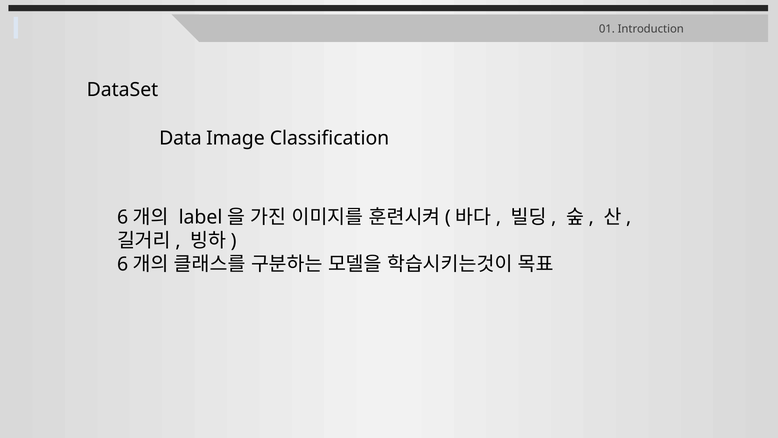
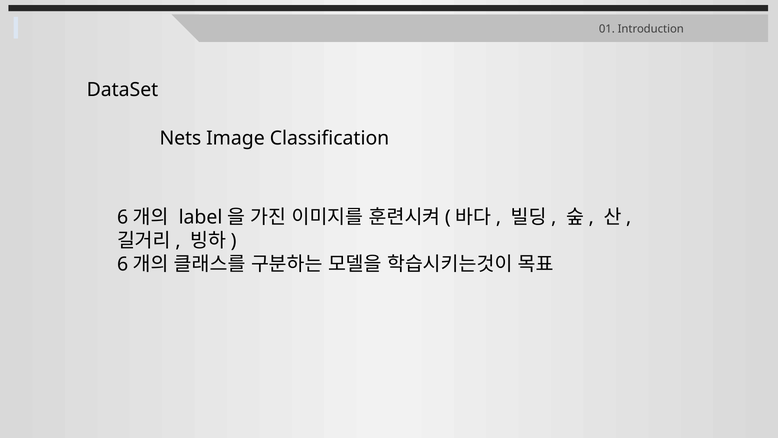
Data: Data -> Nets (180, 138)
